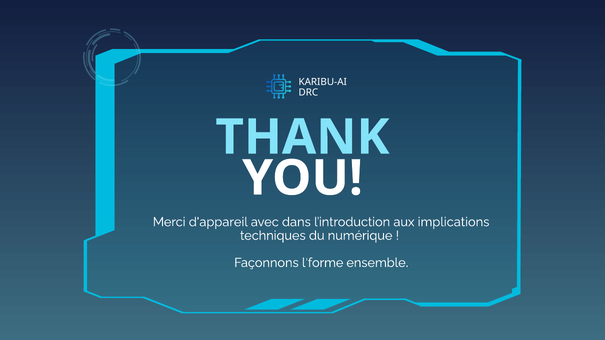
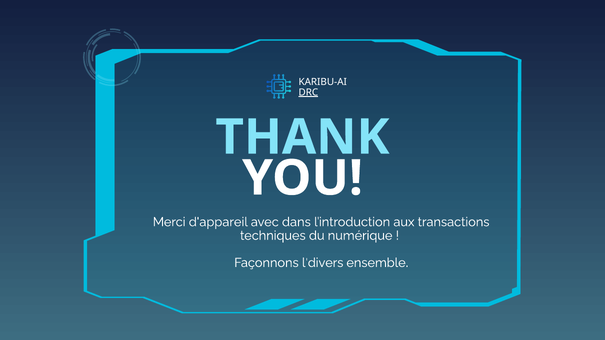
DRC underline: none -> present (308, 92)
implications: implications -> transactions (454, 222)
l'forme: l'forme -> l'divers (323, 263)
